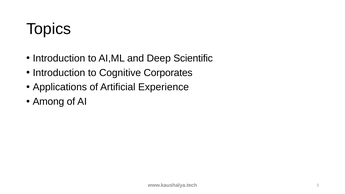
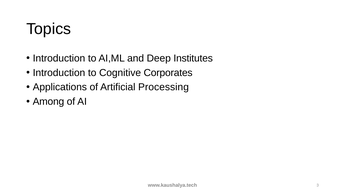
Scientific: Scientific -> Institutes (193, 58)
Experience: Experience -> Processing (164, 87)
